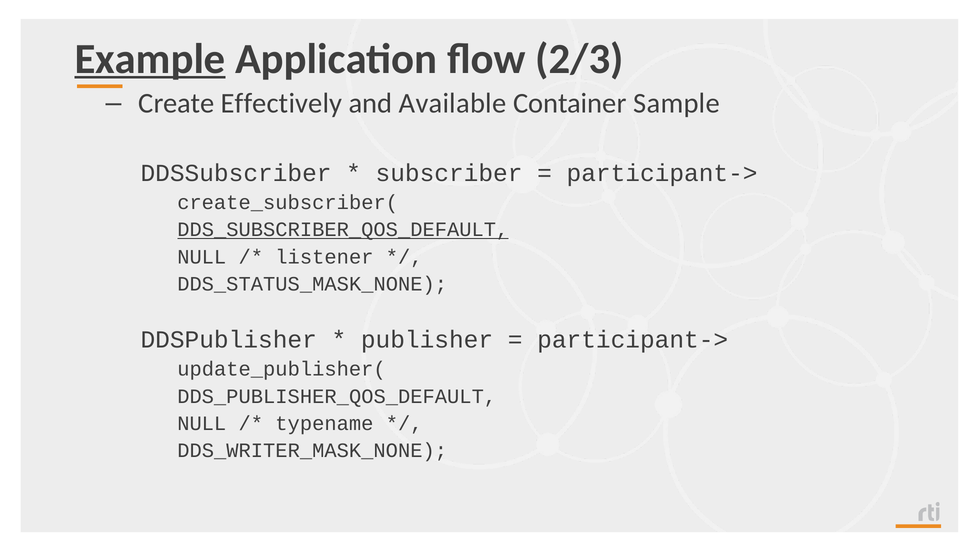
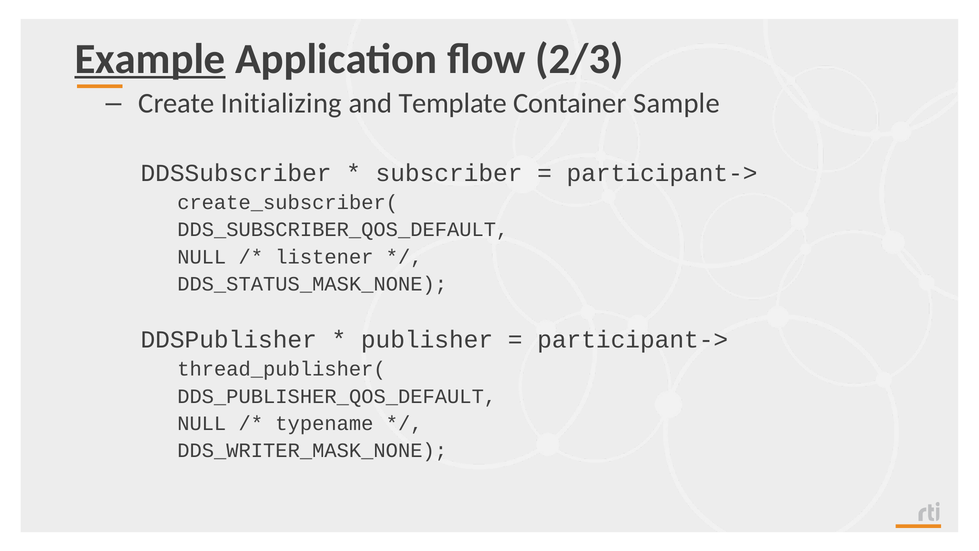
Effectively: Effectively -> Initializing (281, 103)
Available: Available -> Template (453, 103)
DDS_SUBSCRIBER_QOS_DEFAULT underline: present -> none (343, 230)
update_publisher(: update_publisher( -> thread_publisher( (281, 369)
